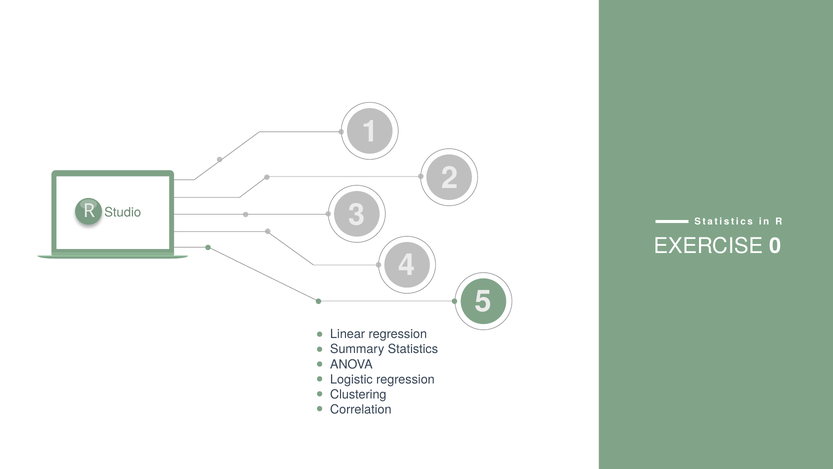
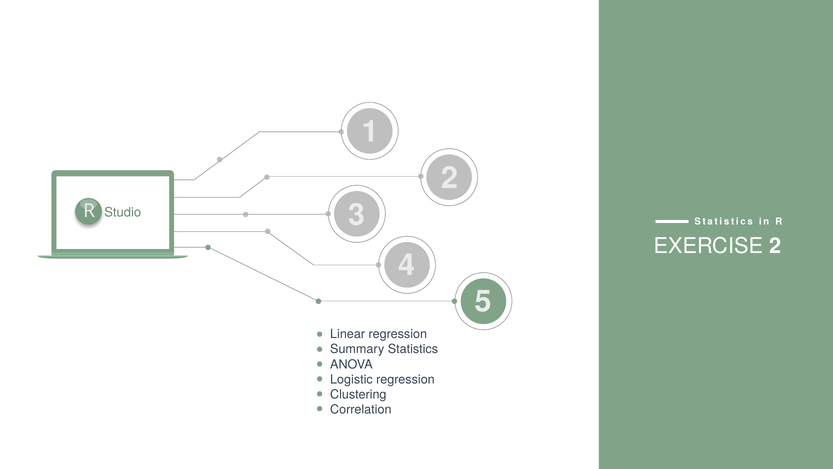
EXERCISE 0: 0 -> 2 (775, 246)
